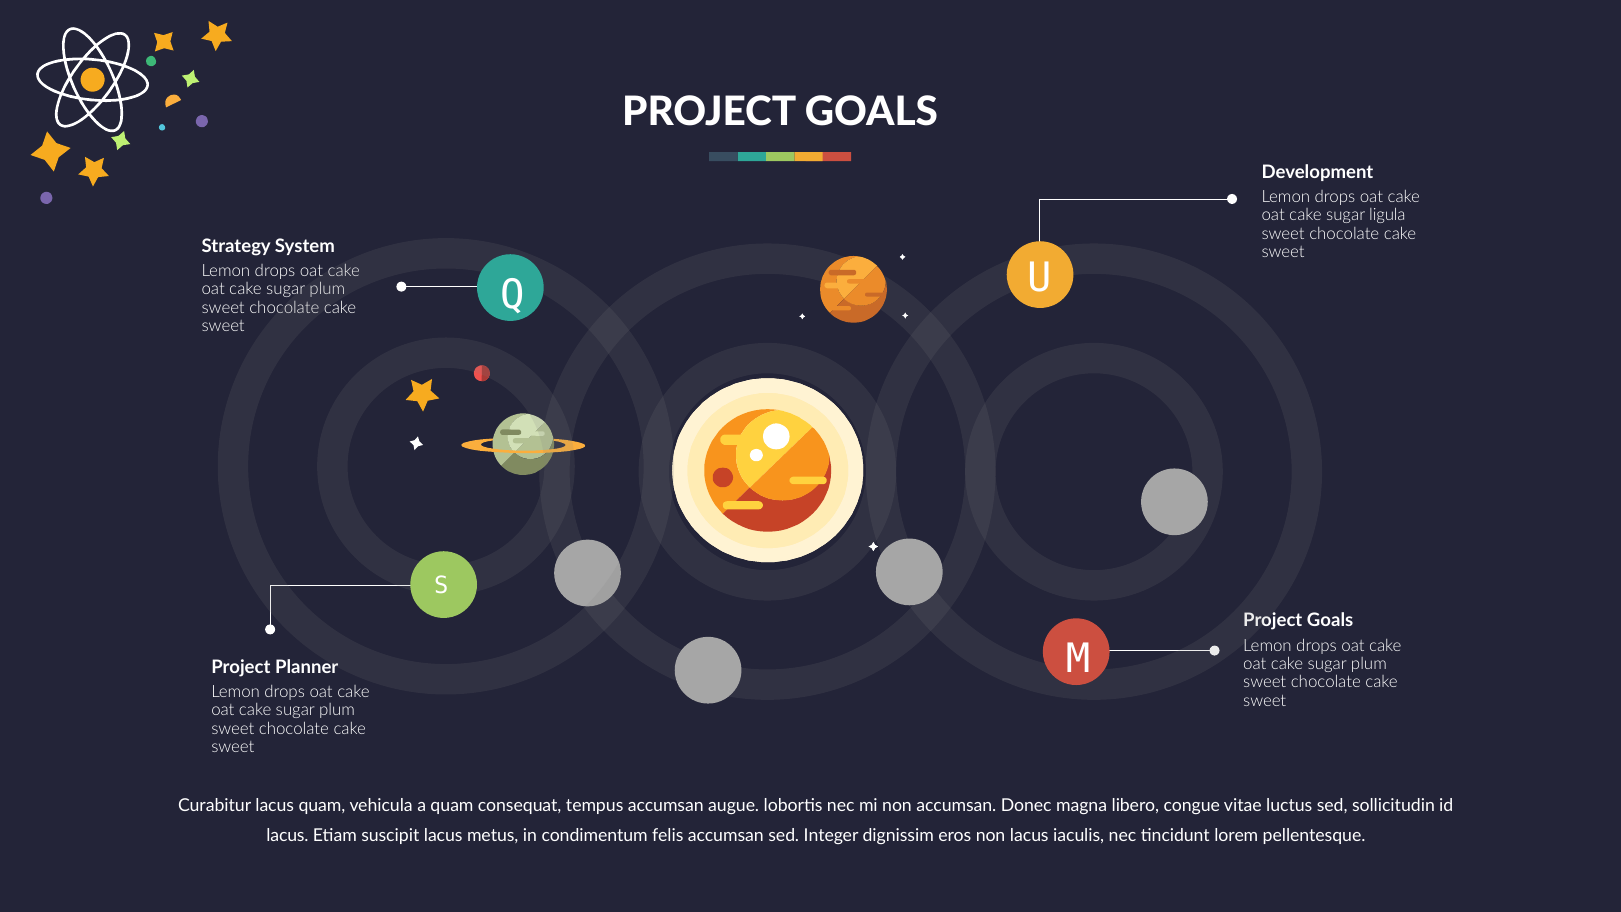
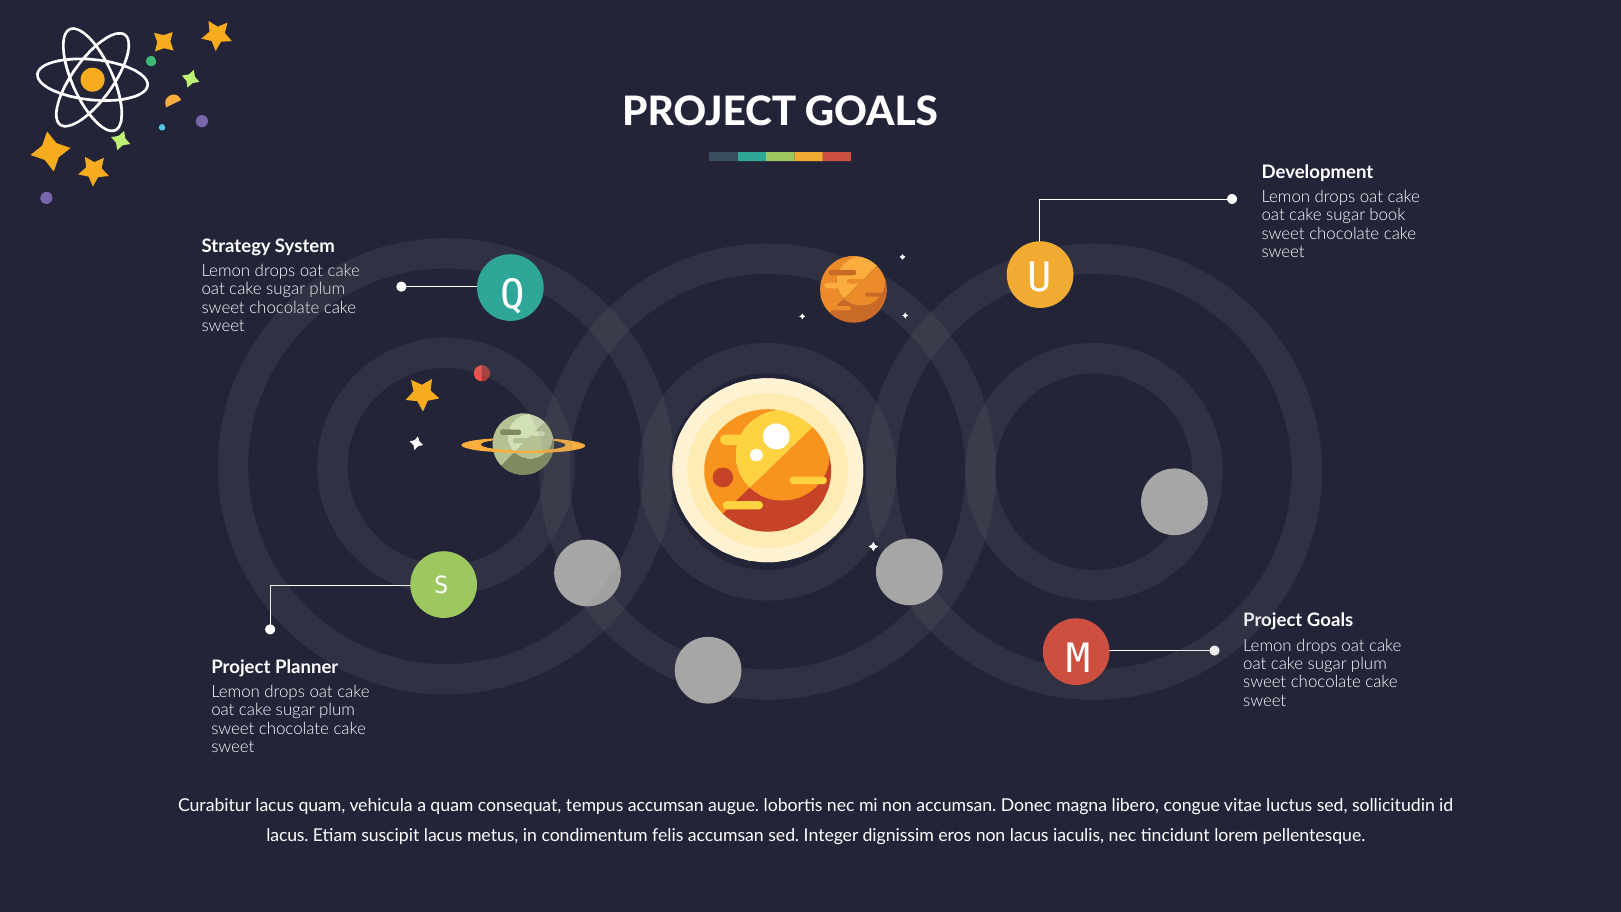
ligula: ligula -> book (1387, 215)
